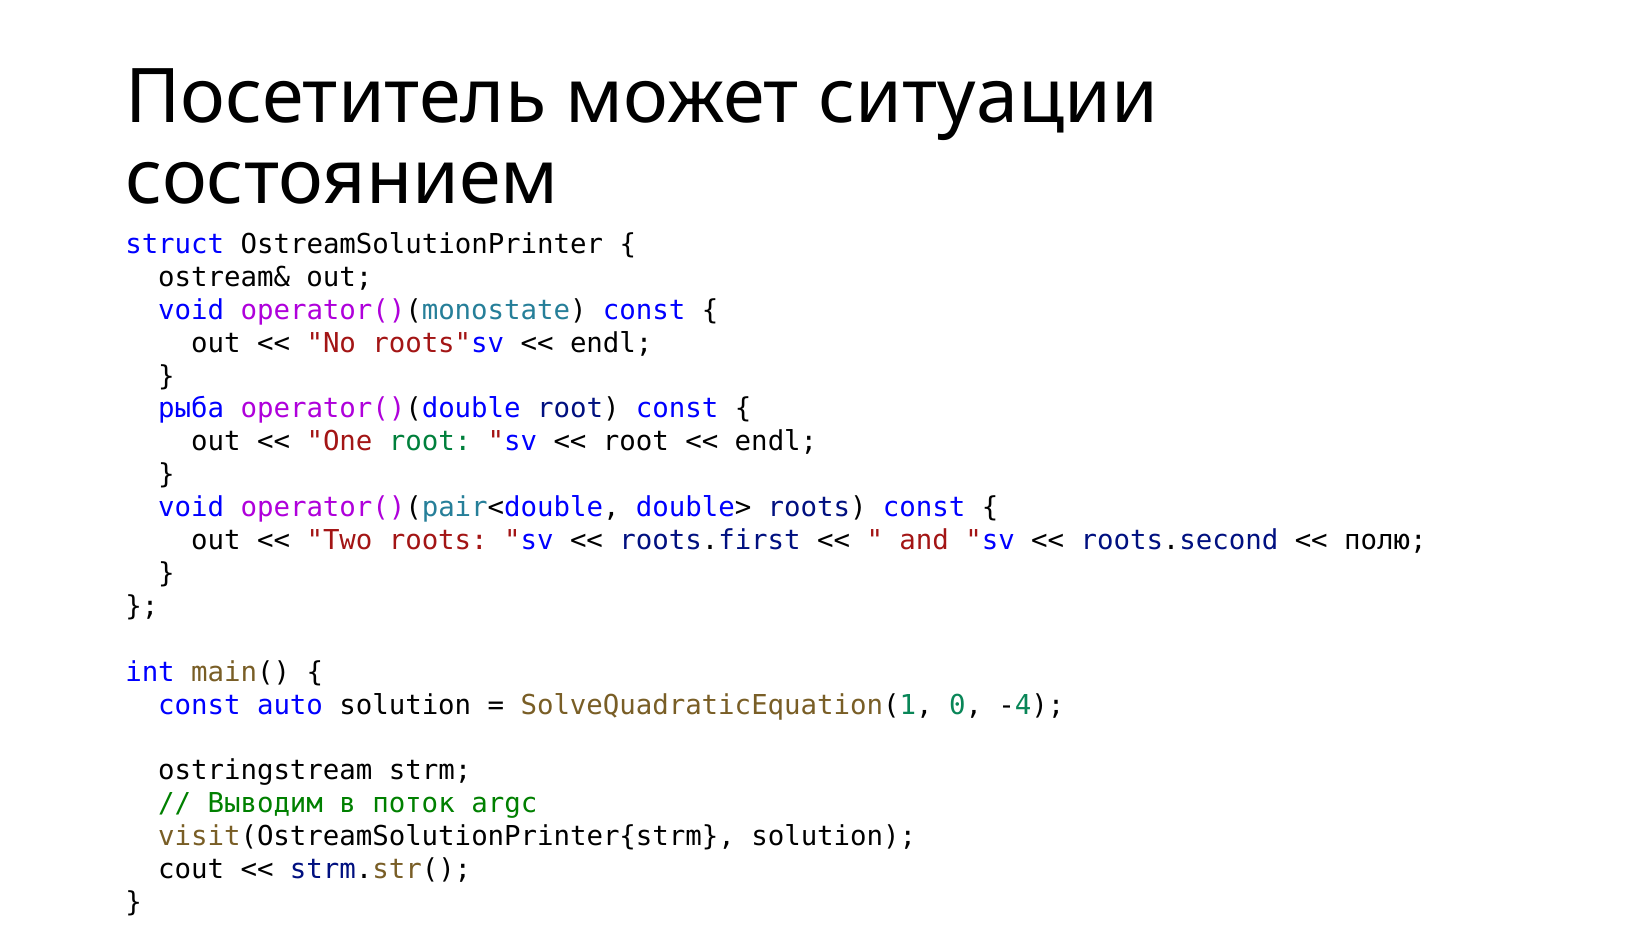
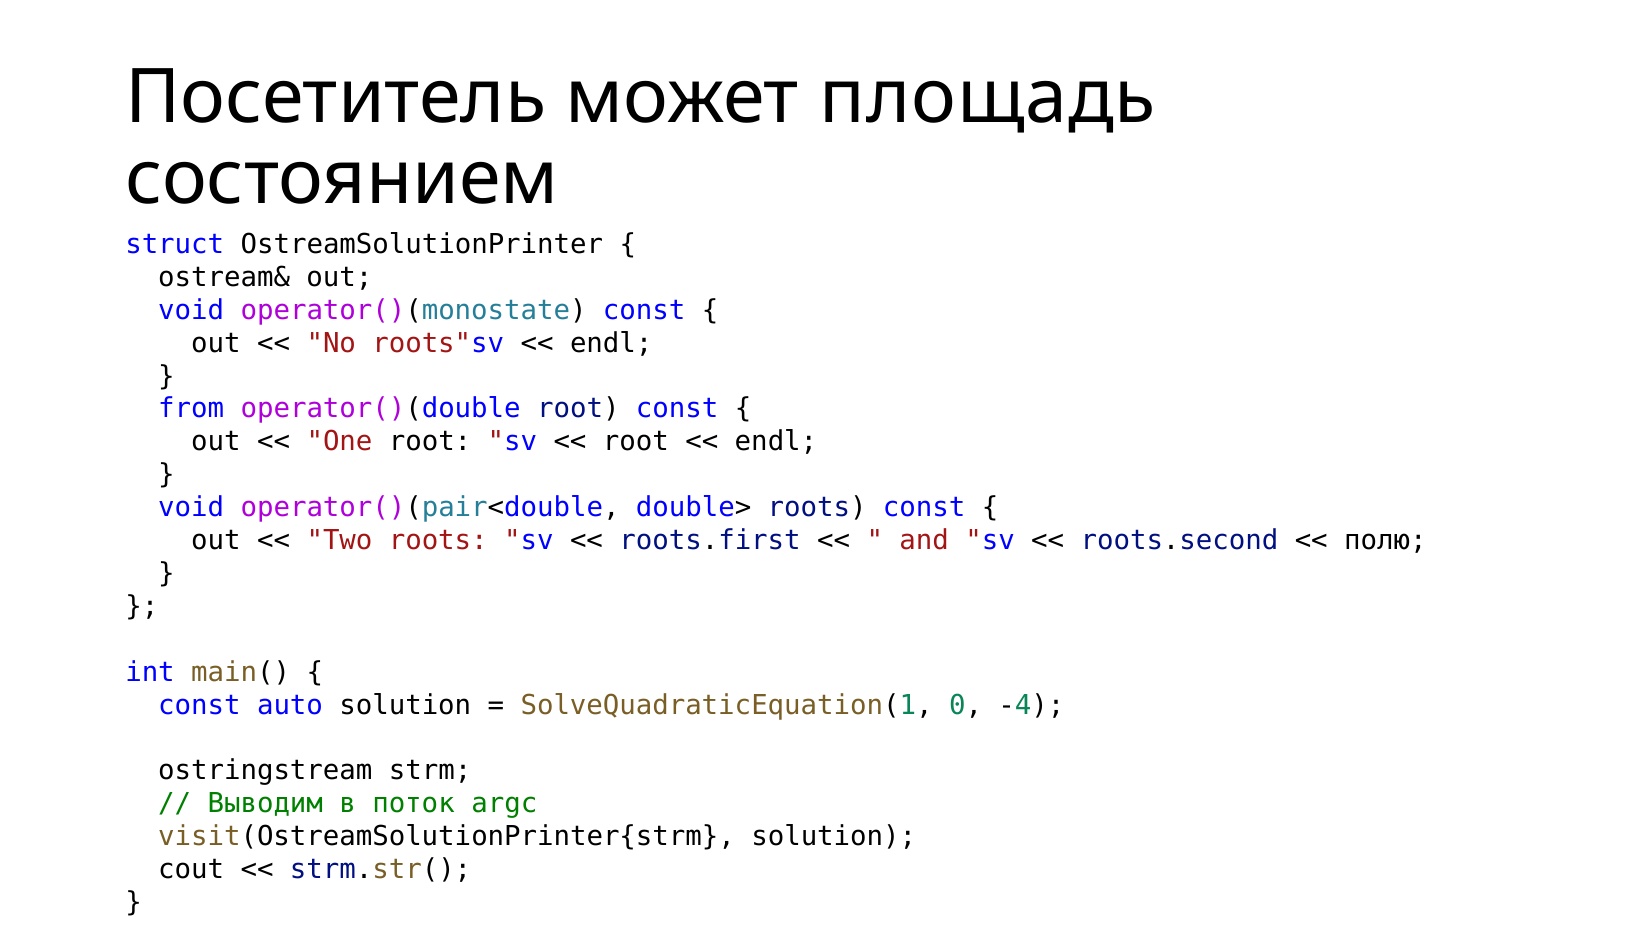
ситуации: ситуации -> площадь (988, 98)
рыба: рыба -> from (191, 409)
root colour: green -> black (430, 442)
